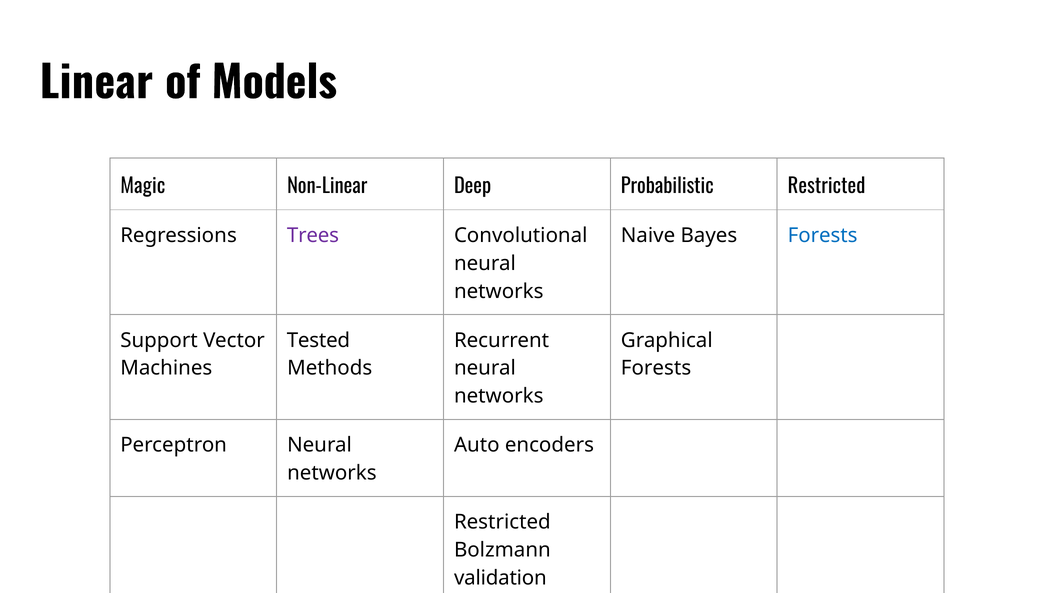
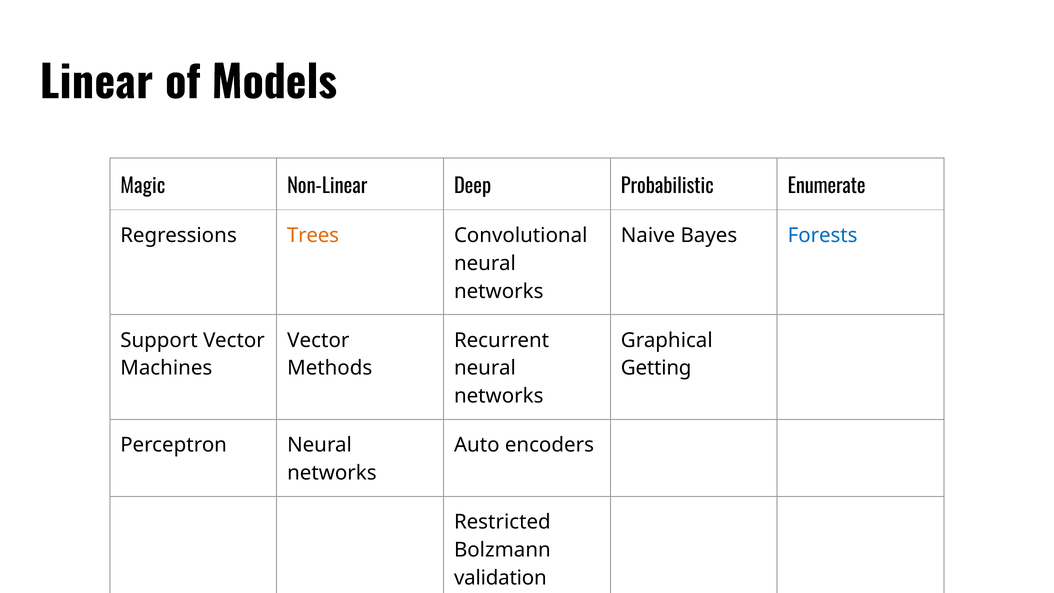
Probabilistic Restricted: Restricted -> Enumerate (827, 186)
Trees colour: purple -> orange (313, 235)
Tested: Tested -> Vector (318, 340)
Forests: Forests -> Getting (656, 368)
